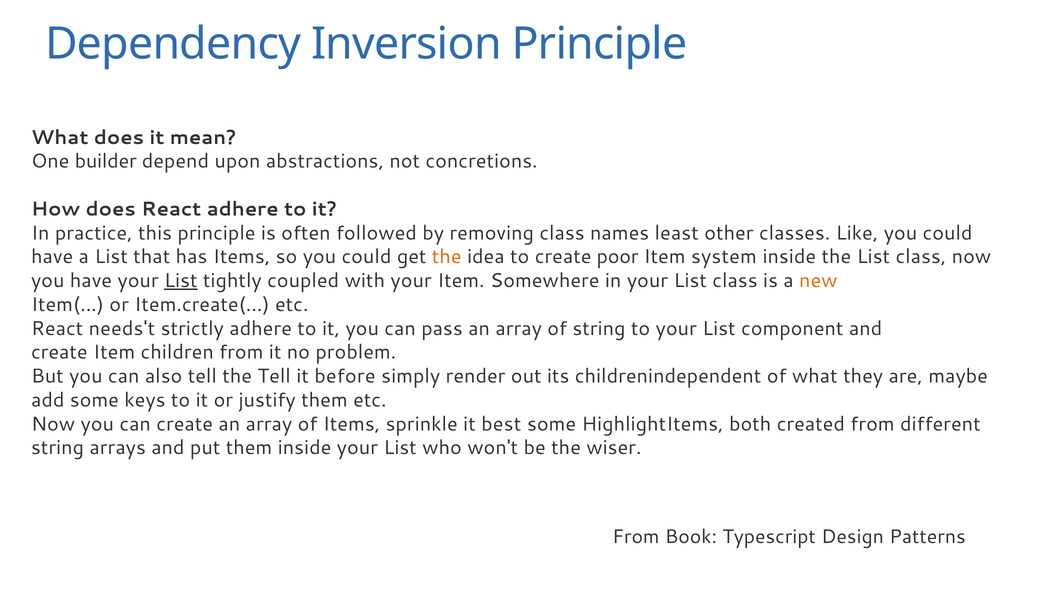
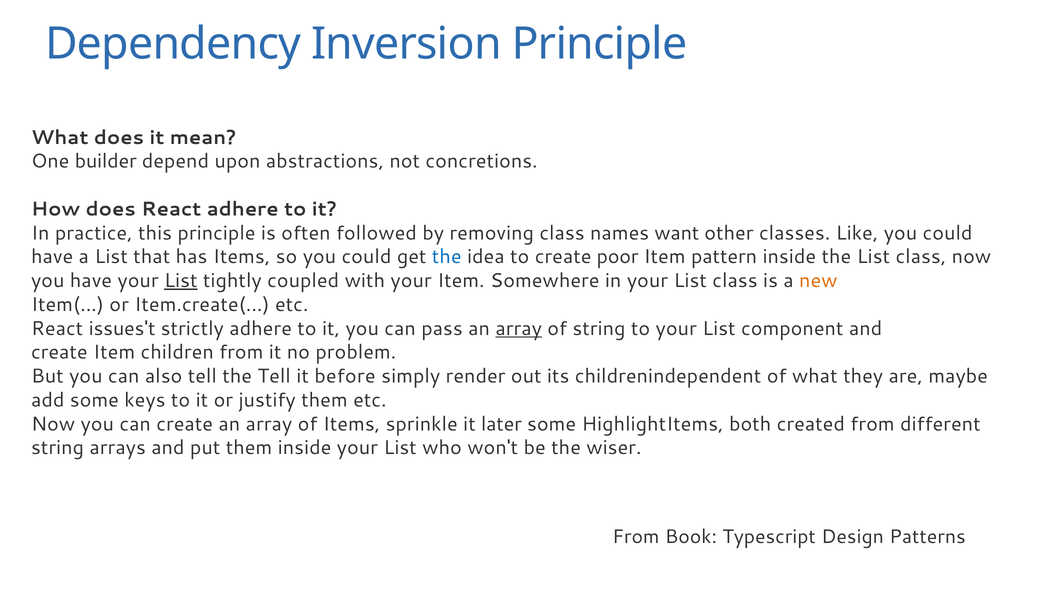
least: least -> want (677, 233)
the colour: orange -> blue (447, 257)
system: system -> pattern (724, 257)
needs't: needs't -> issues't (122, 328)
array underline: none -> present (519, 328)
best: best -> later (501, 423)
